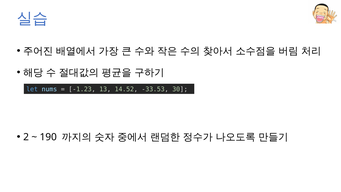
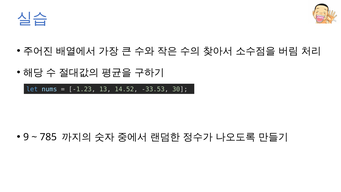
2: 2 -> 9 (26, 137)
190: 190 -> 785 (48, 137)
